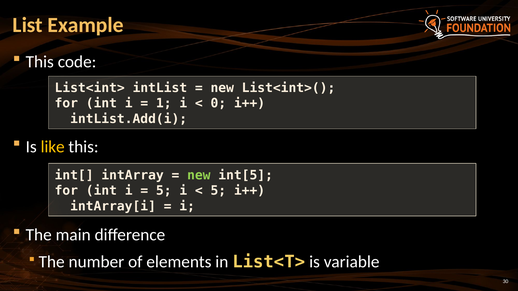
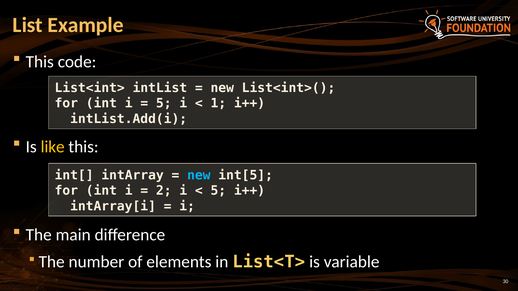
1: 1 -> 5 (164, 104)
0: 0 -> 1 (218, 104)
new colour: light green -> light blue (199, 175)
5: 5 -> 2 (164, 191)
